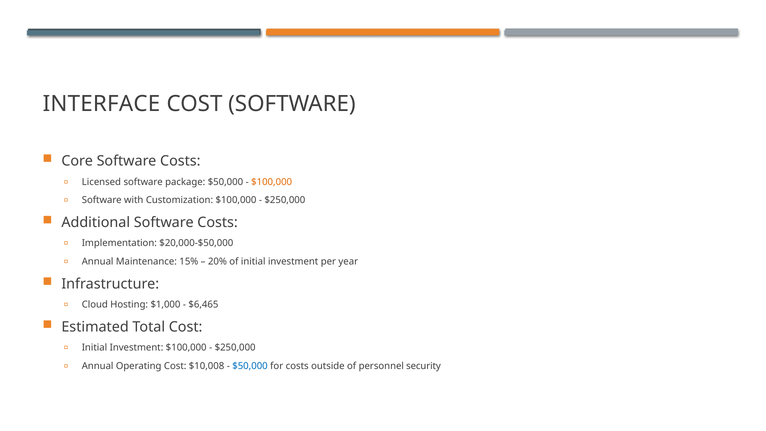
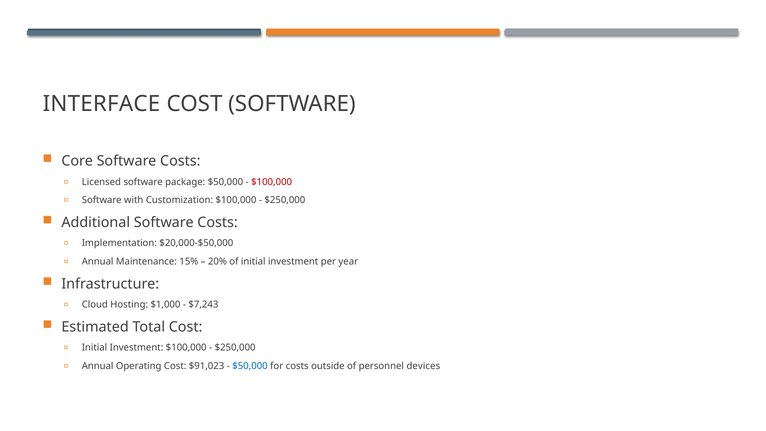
$100,000 colour: orange -> red (272, 182)
$6,465: $6,465 -> $7,243 (203, 305)
$10,008: $10,008 -> $91,023 (207, 366)
security: security -> devices (423, 366)
